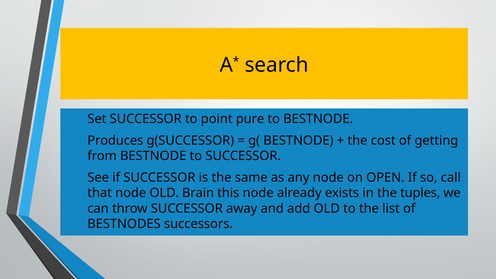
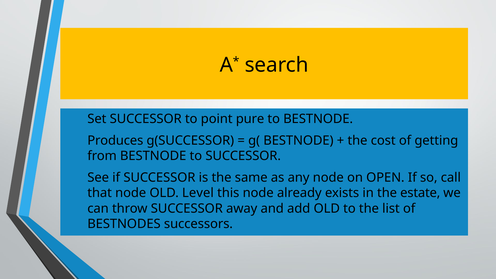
Brain: Brain -> Level (198, 193)
tuples: tuples -> estate (420, 193)
